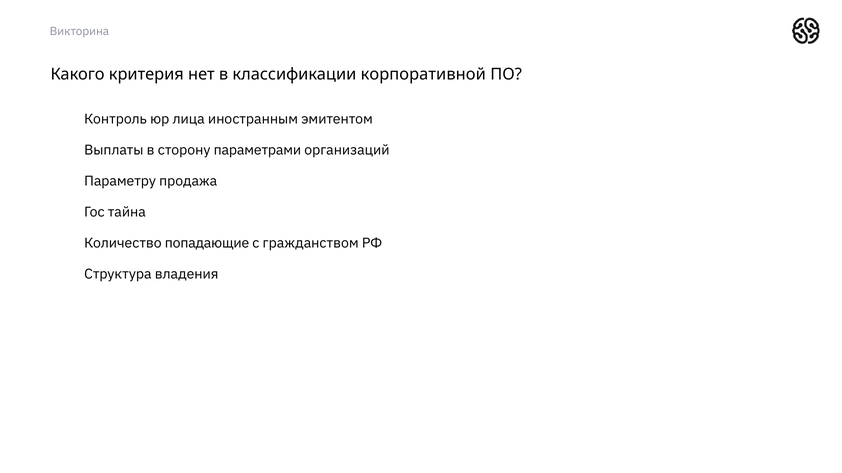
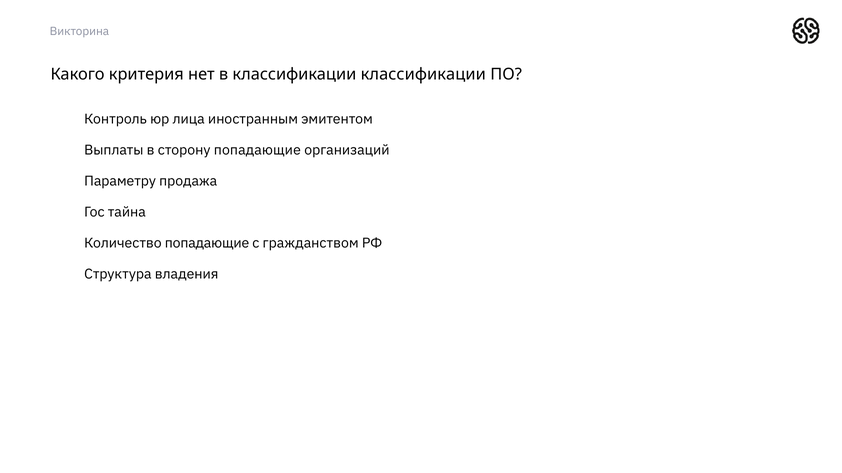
классификации корпоративной: корпоративной -> классификации (423, 74)
сторону параметрами: параметрами -> попадающие (257, 150)
